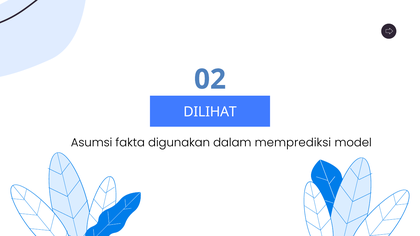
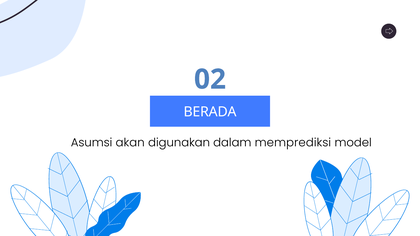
DILIHAT: DILIHAT -> BERADA (210, 112)
fakta: fakta -> akan (130, 143)
